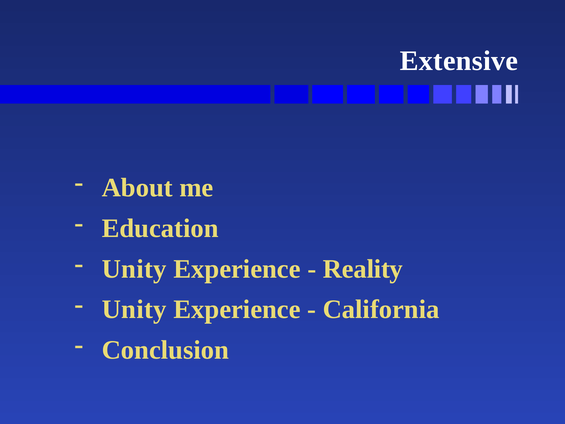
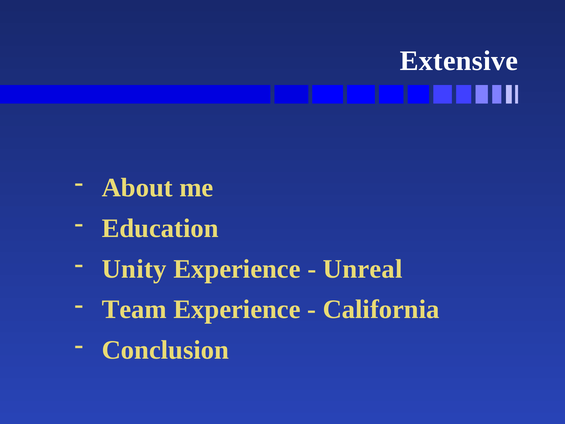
Reality: Reality -> Unreal (363, 269)
Unity: Unity -> Team (134, 309)
